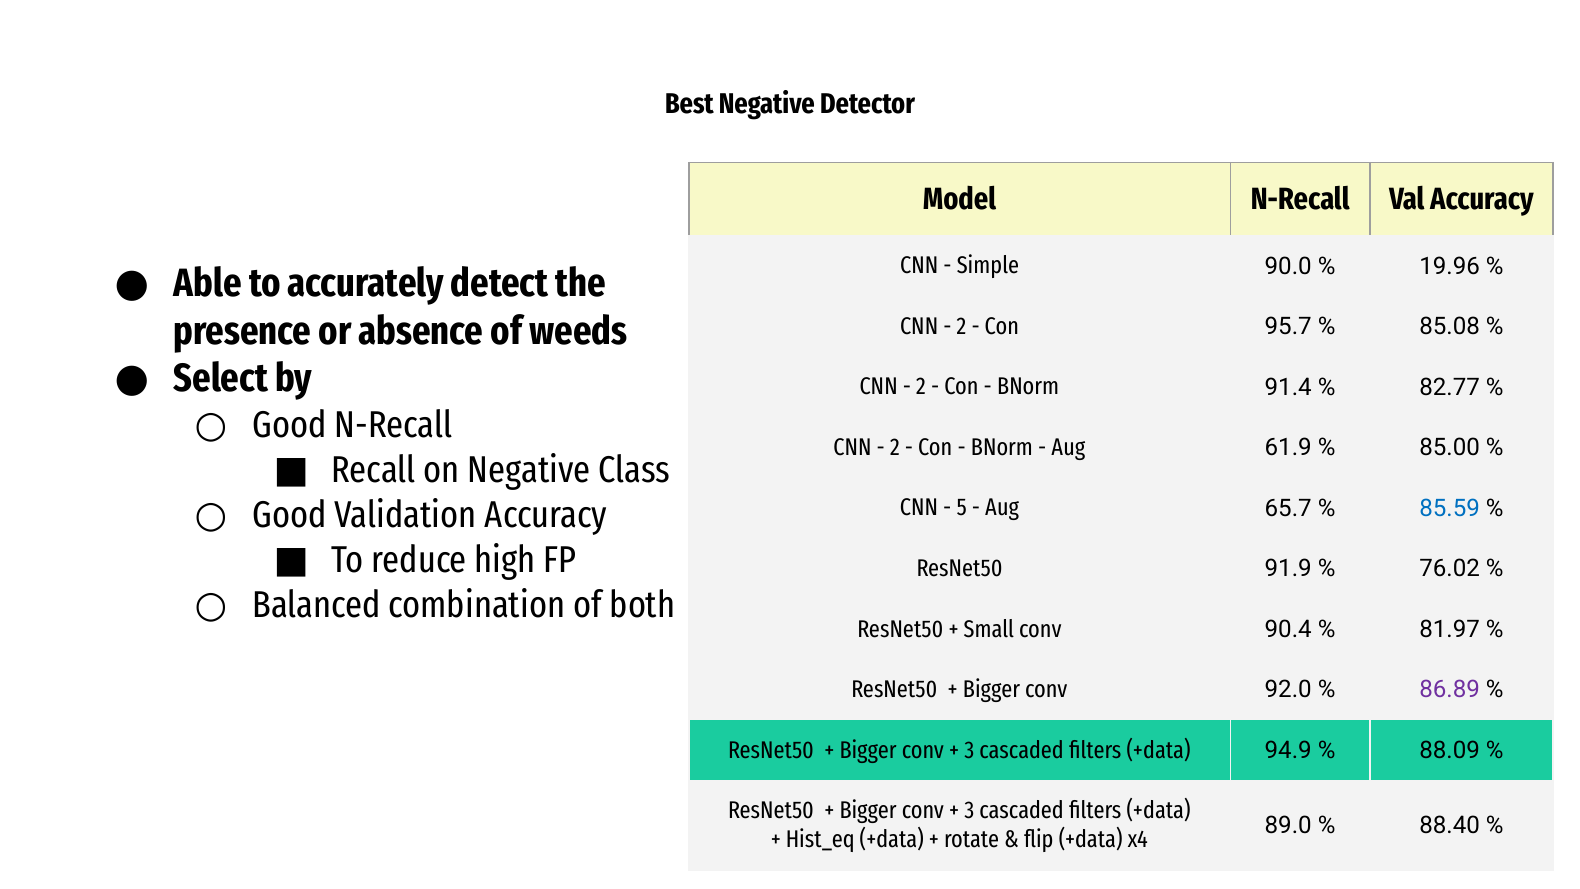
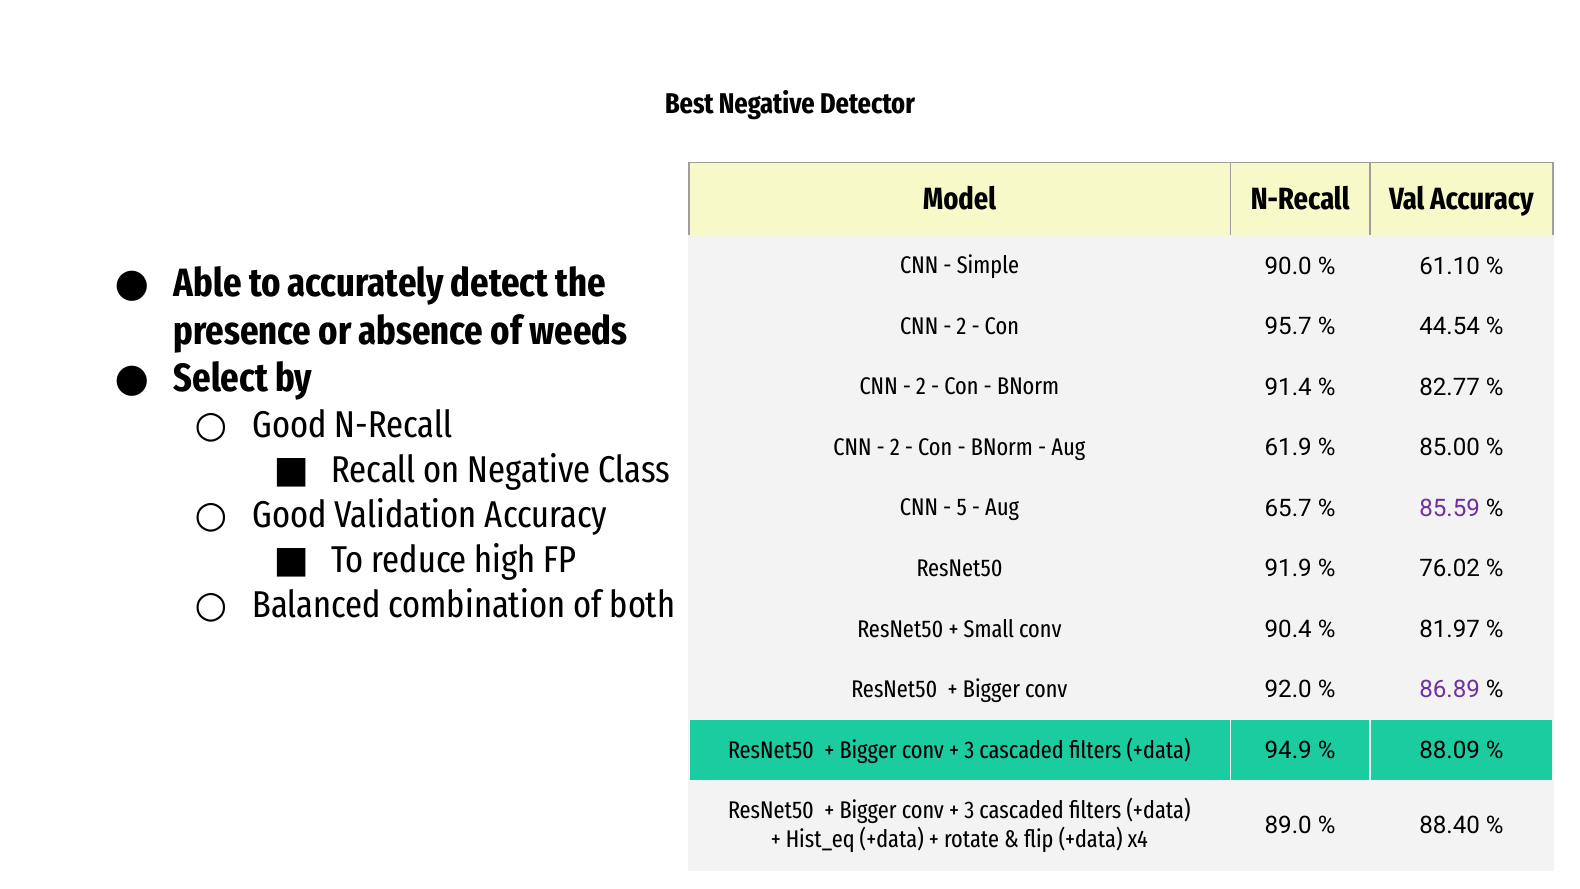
19.96: 19.96 -> 61.10 (1450, 266)
85.08: 85.08 -> 44.54 (1450, 327)
85.59 colour: blue -> purple (1450, 508)
